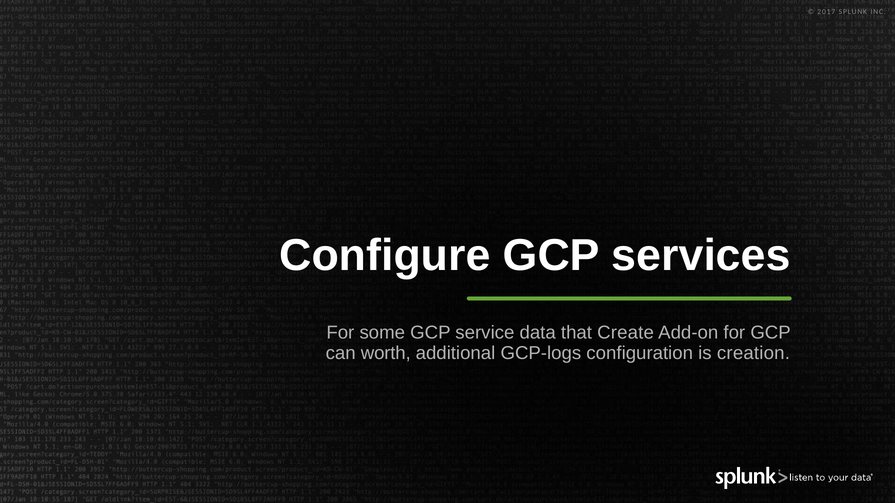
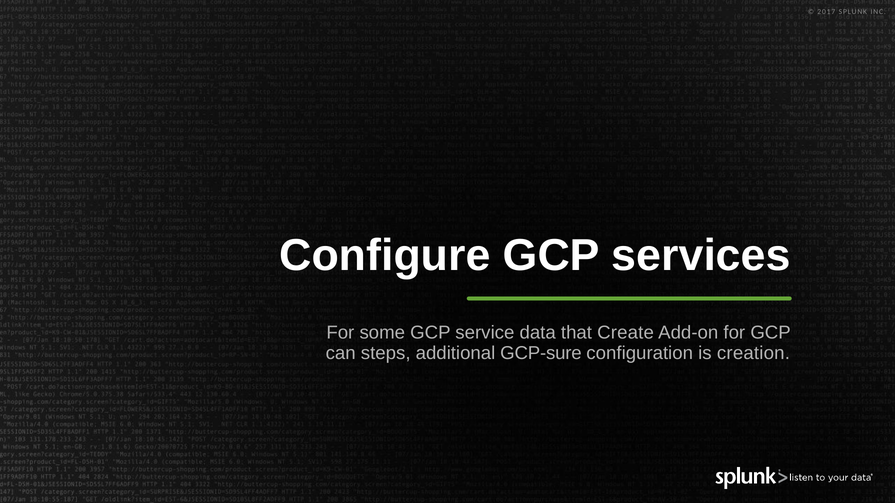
worth: worth -> steps (386, 354)
GCP-logs: GCP-logs -> GCP-sure (541, 354)
